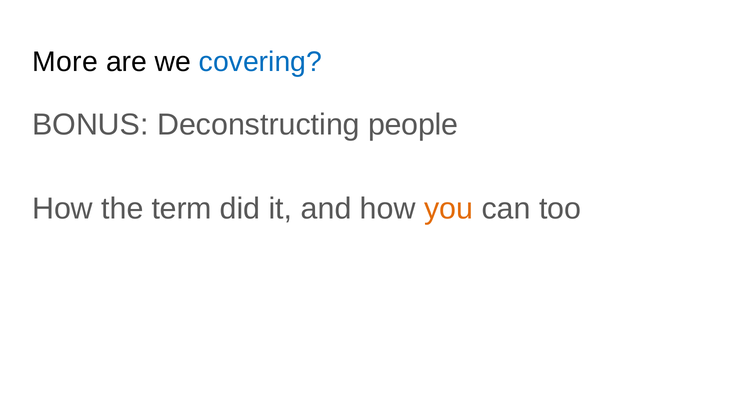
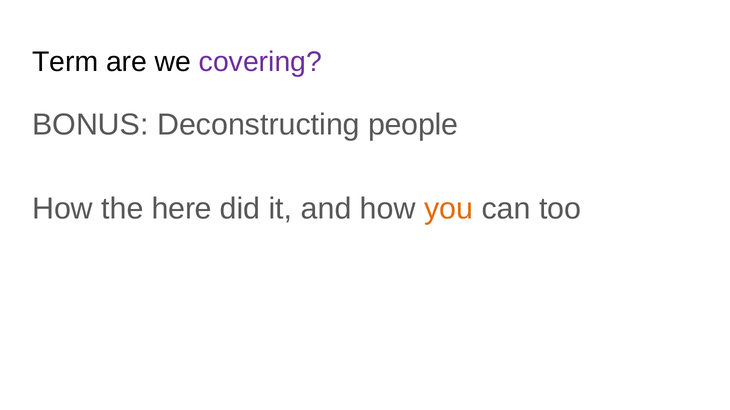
More: More -> Term (65, 62)
covering colour: blue -> purple (260, 62)
term: term -> here (182, 209)
